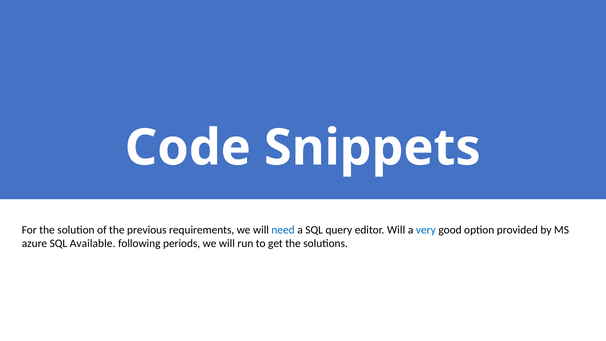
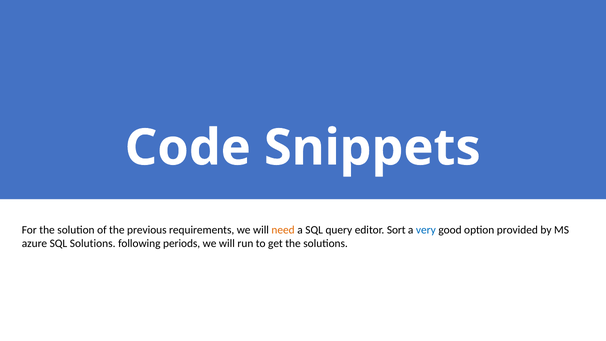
need colour: blue -> orange (283, 230)
editor Will: Will -> Sort (396, 230)
SQL Available: Available -> Solutions (93, 243)
